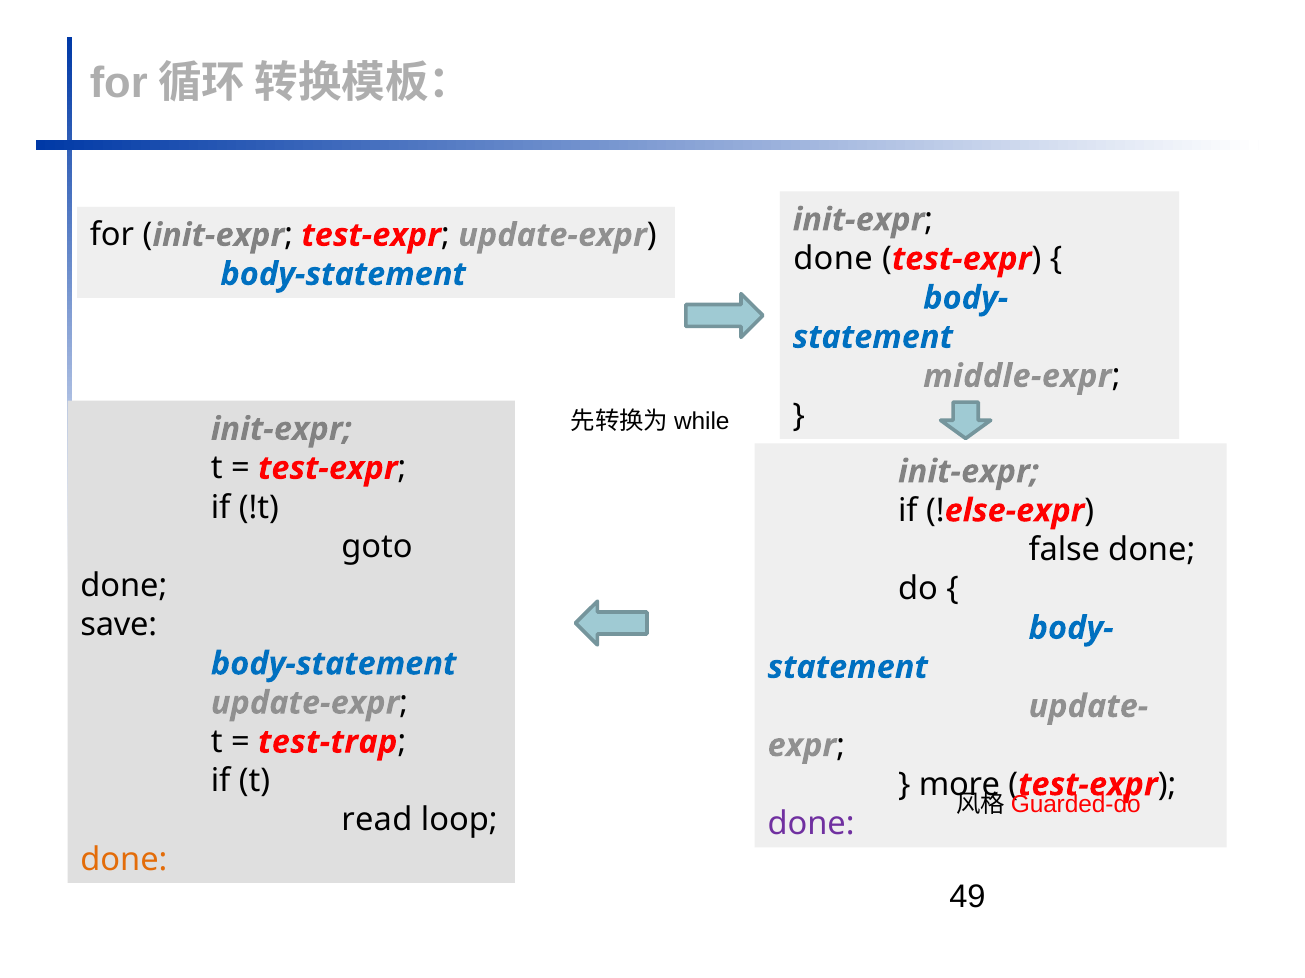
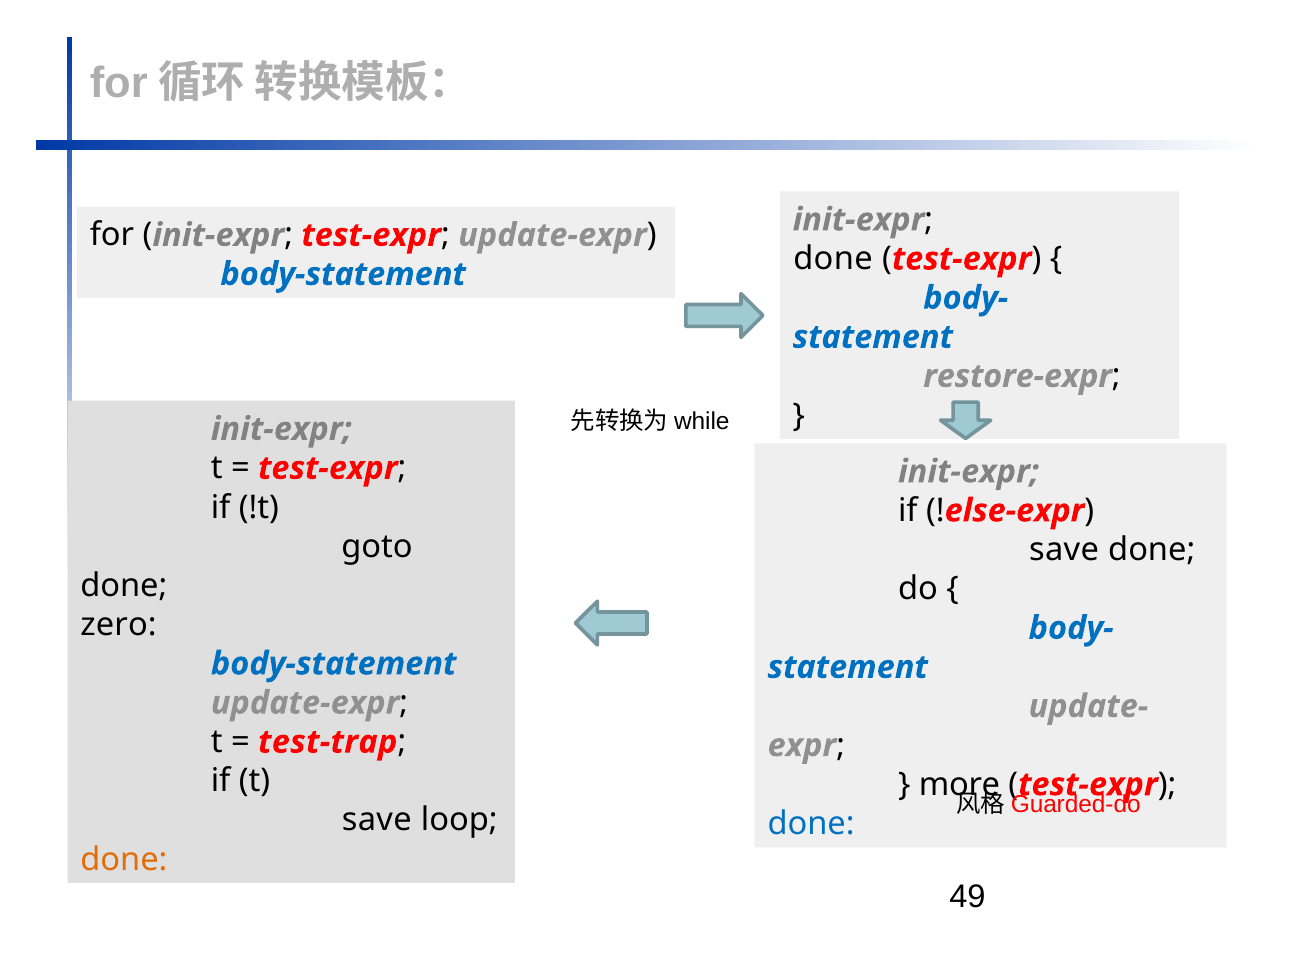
middle-expr: middle-expr -> restore-expr (1018, 376)
false: false -> save (1064, 550)
save: save -> zero (119, 625)
read: read -> save (377, 821)
done colour: purple -> blue (811, 824)
